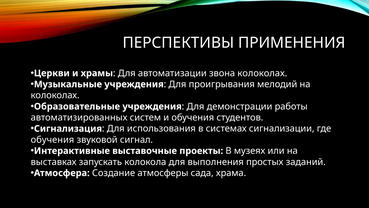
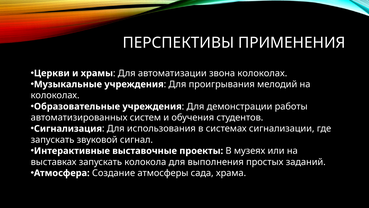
обучения: обучения -> запускать (53, 139)
